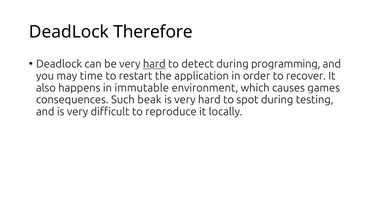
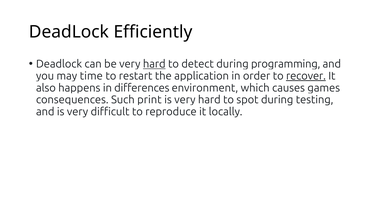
Therefore: Therefore -> Efficiently (153, 32)
recover underline: none -> present (306, 76)
immutable: immutable -> differences (142, 88)
beak: beak -> print (149, 100)
